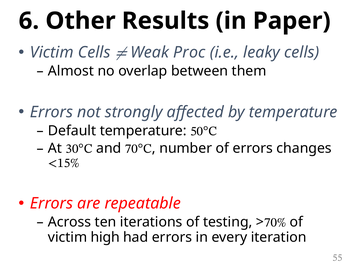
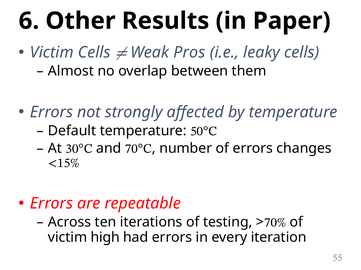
Proc: Proc -> Pros (189, 52)
